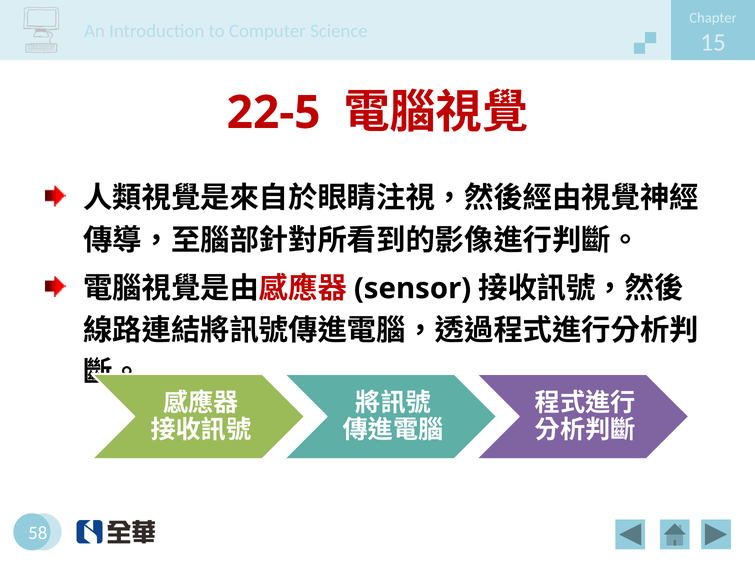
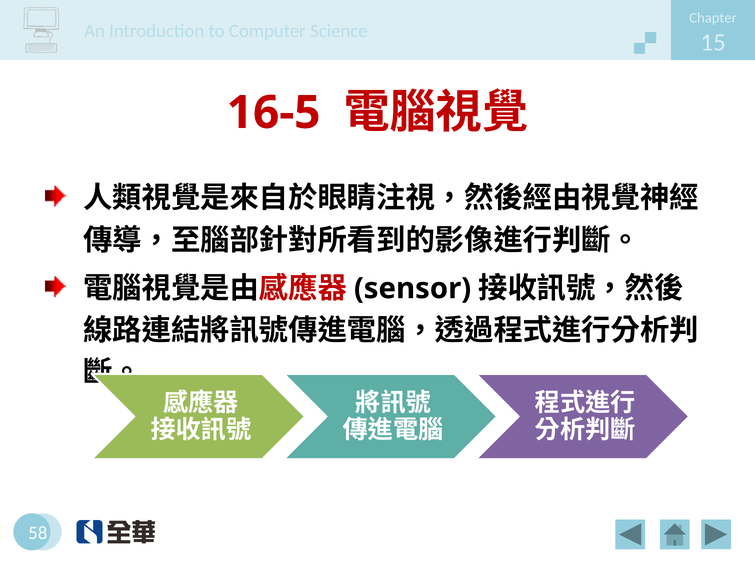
22-5: 22-5 -> 16-5 (274, 113)
